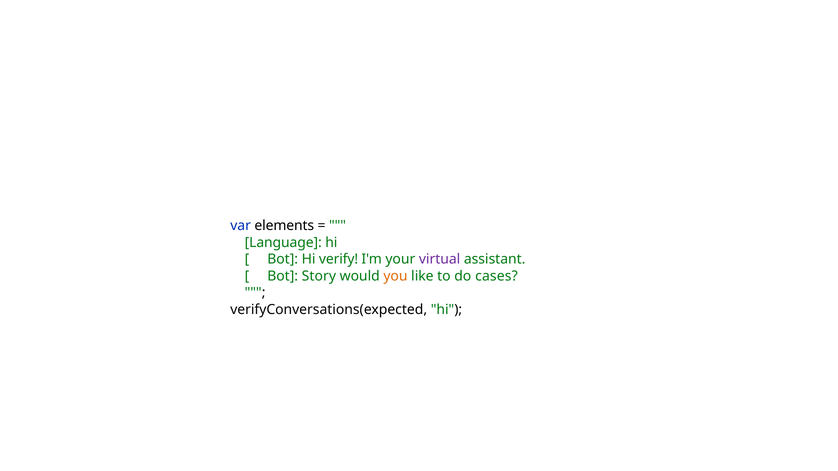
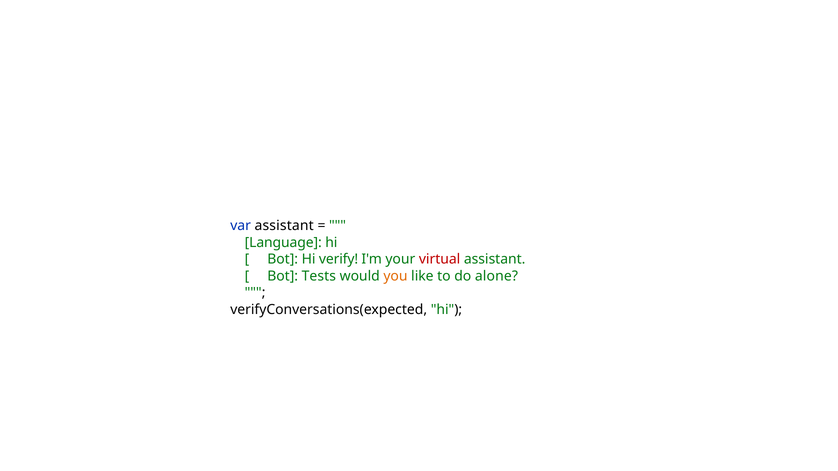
var elements: elements -> assistant (284, 226)
virtual colour: purple -> red (440, 259)
Story: Story -> Tests (319, 276)
cases: cases -> alone (496, 276)
